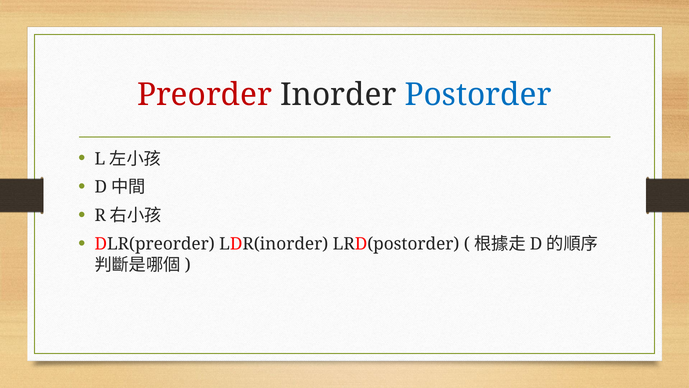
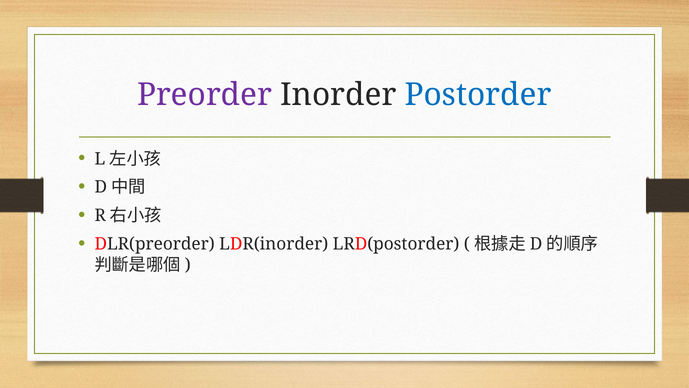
Preorder colour: red -> purple (205, 95)
